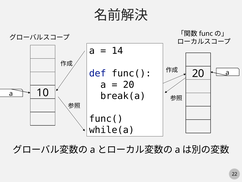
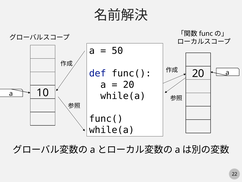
14: 14 -> 50 (117, 51)
break(a: break(a -> while(a (123, 96)
